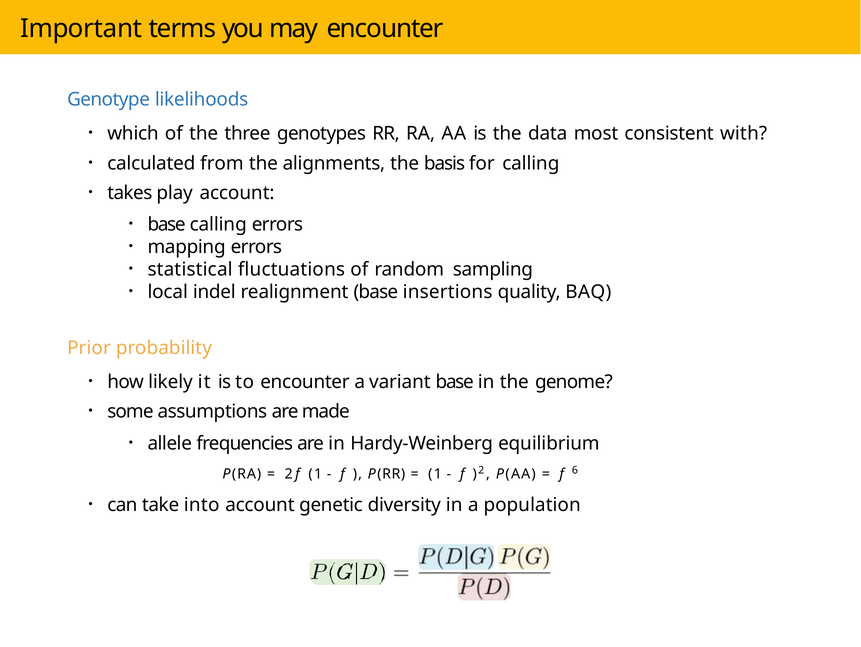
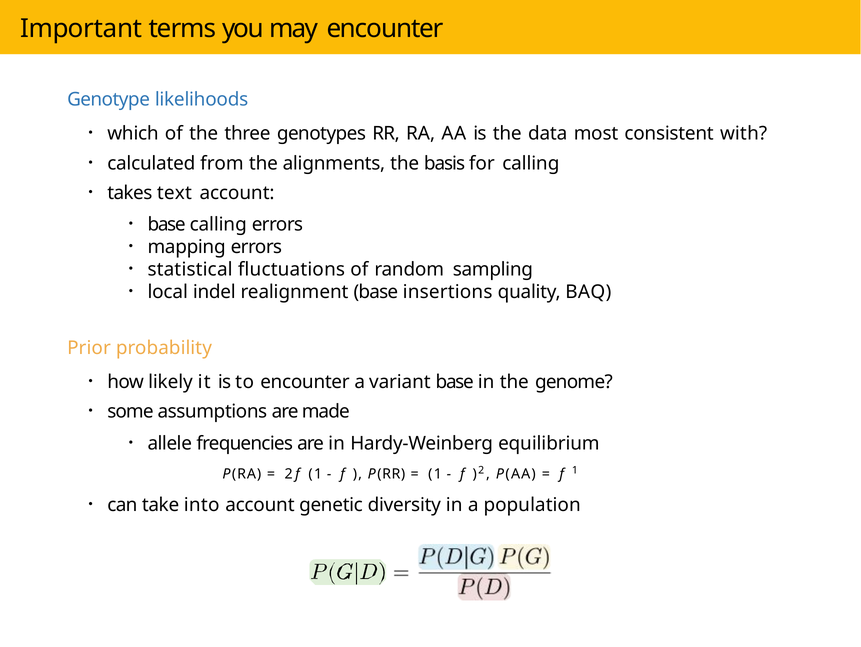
play: play -> text (174, 193)
f 6: 6 -> 1 (575, 470)
